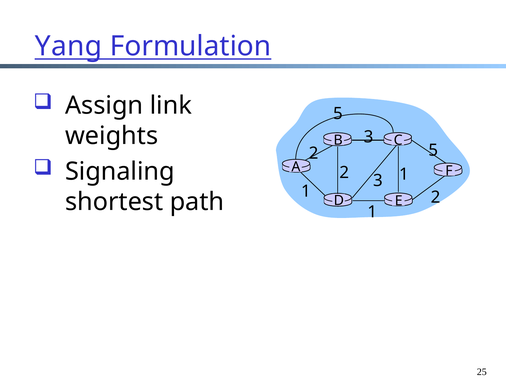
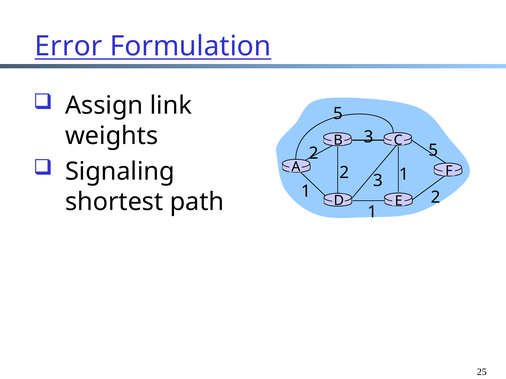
Yang: Yang -> Error (69, 46)
